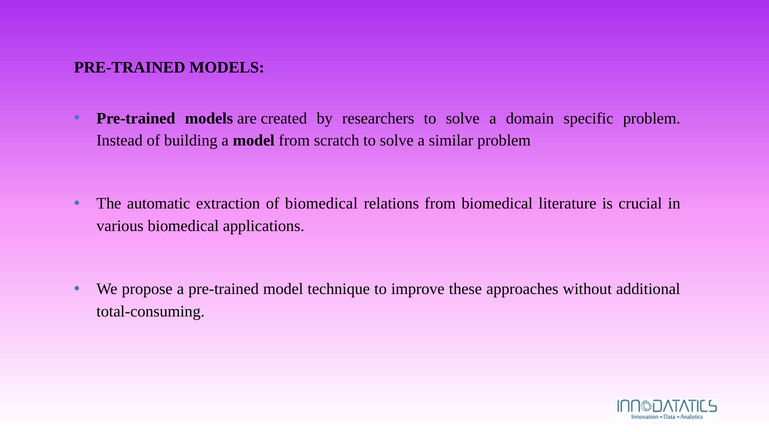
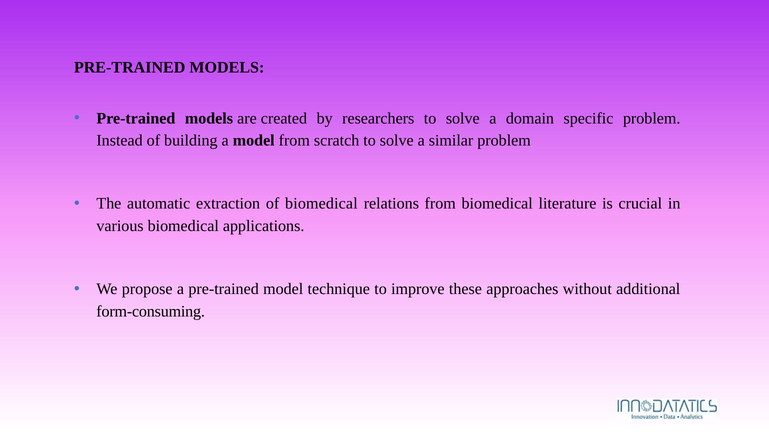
total-consuming: total-consuming -> form-consuming (151, 312)
